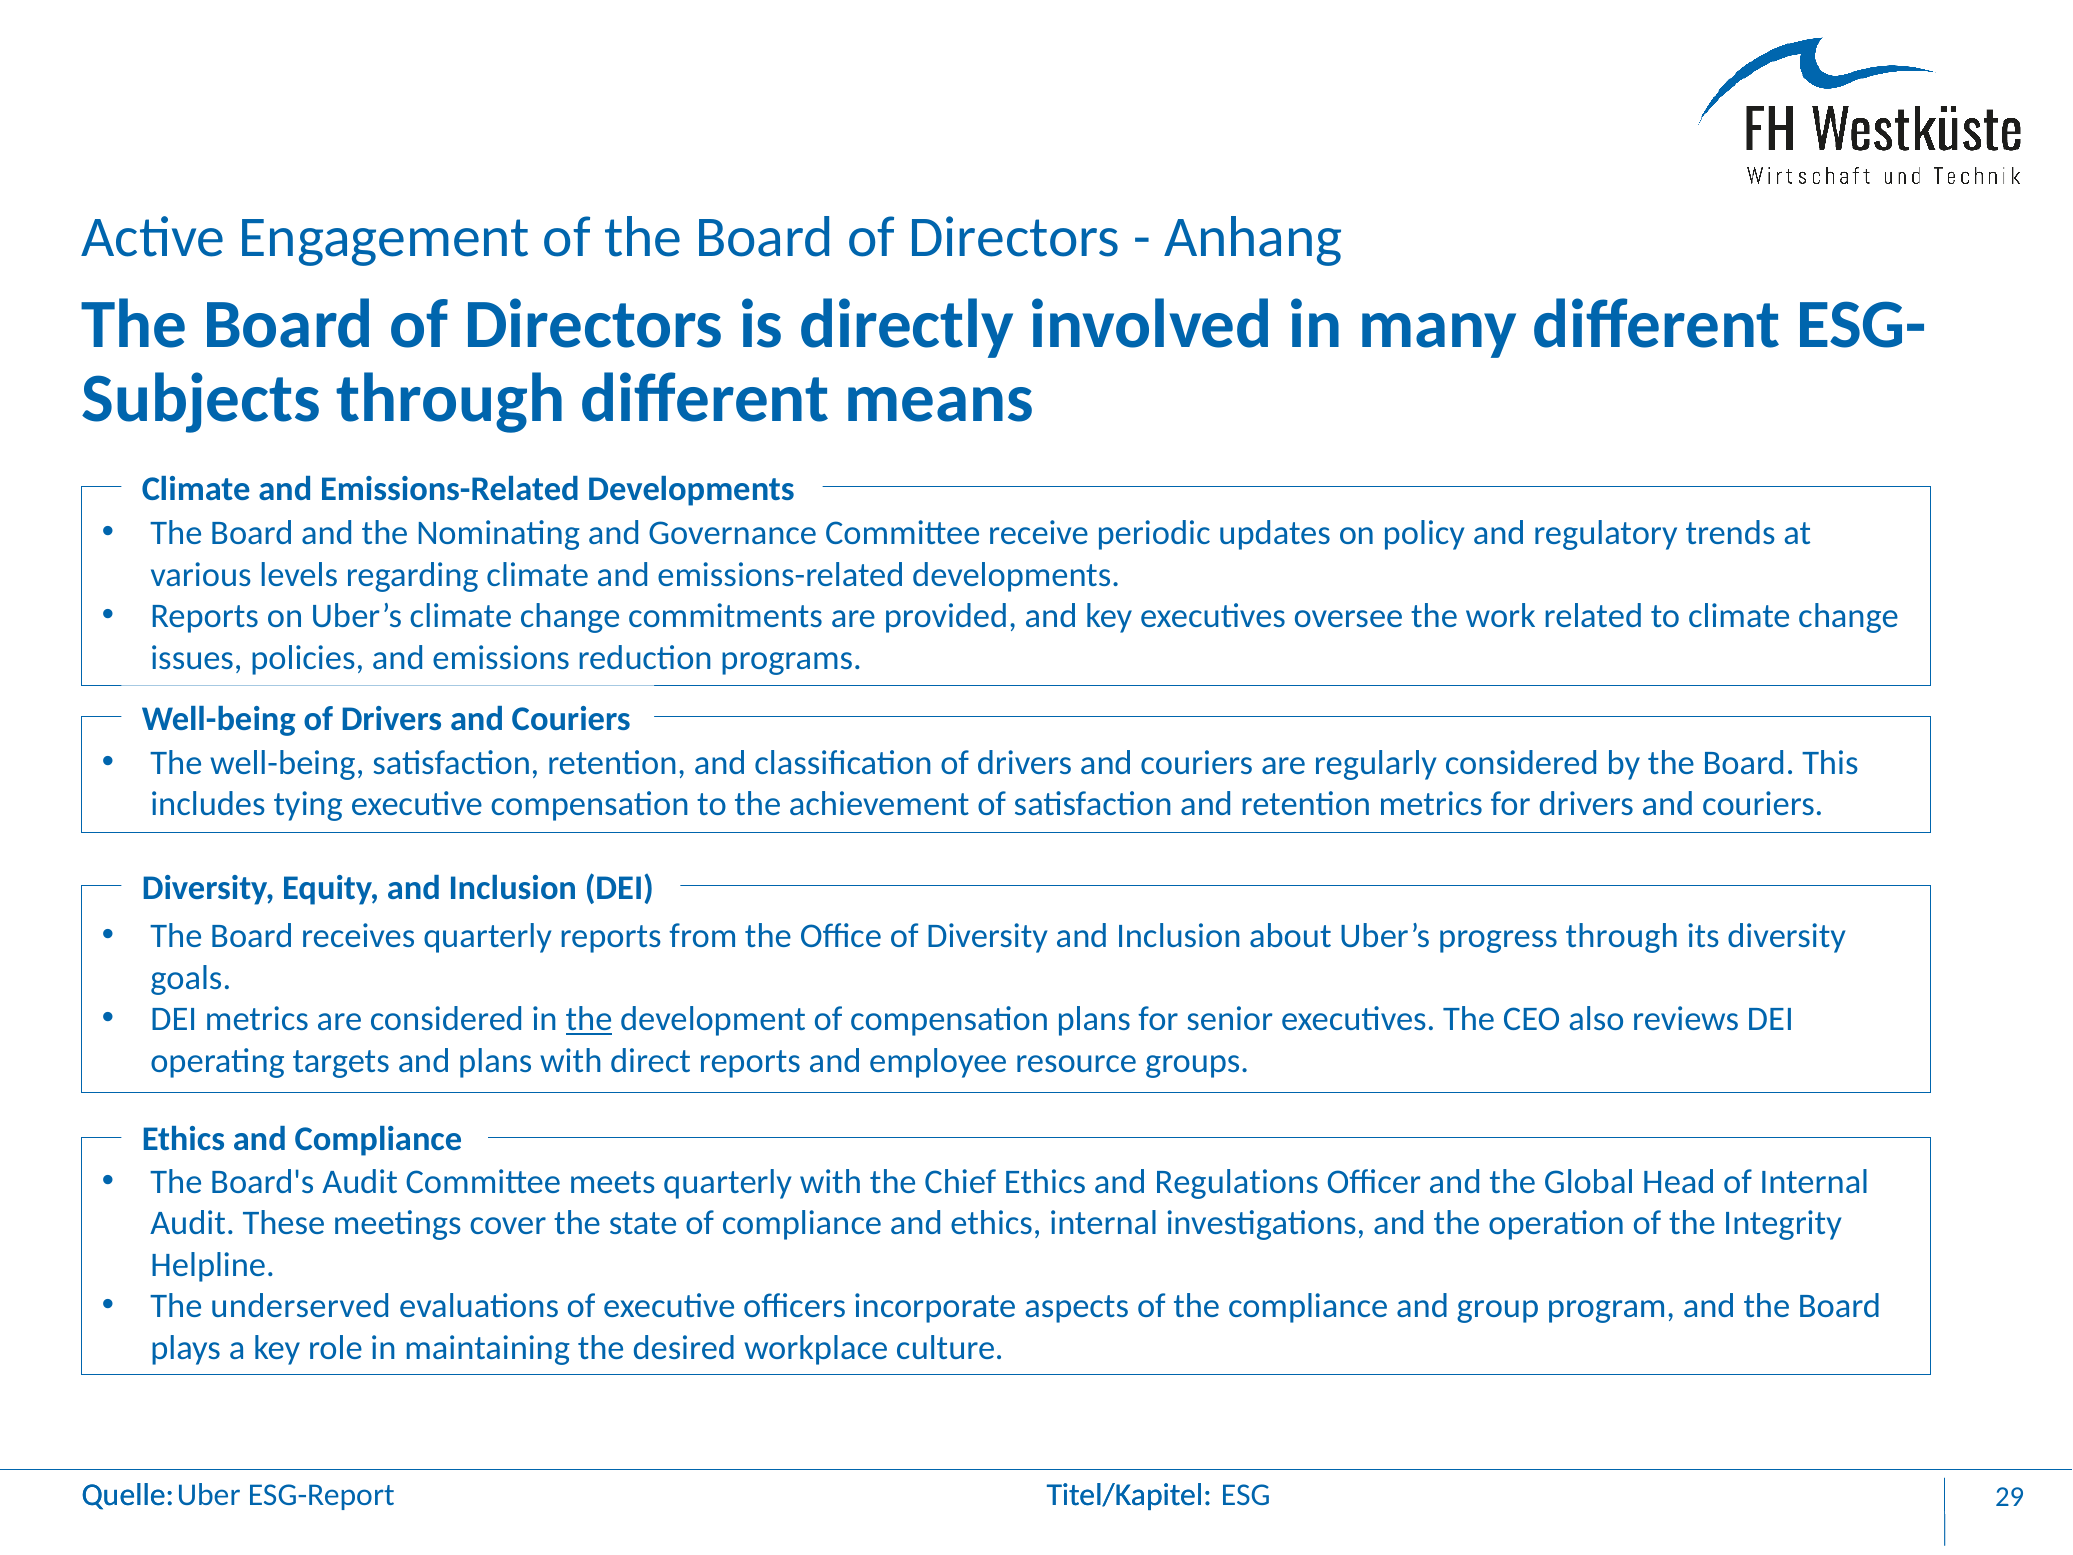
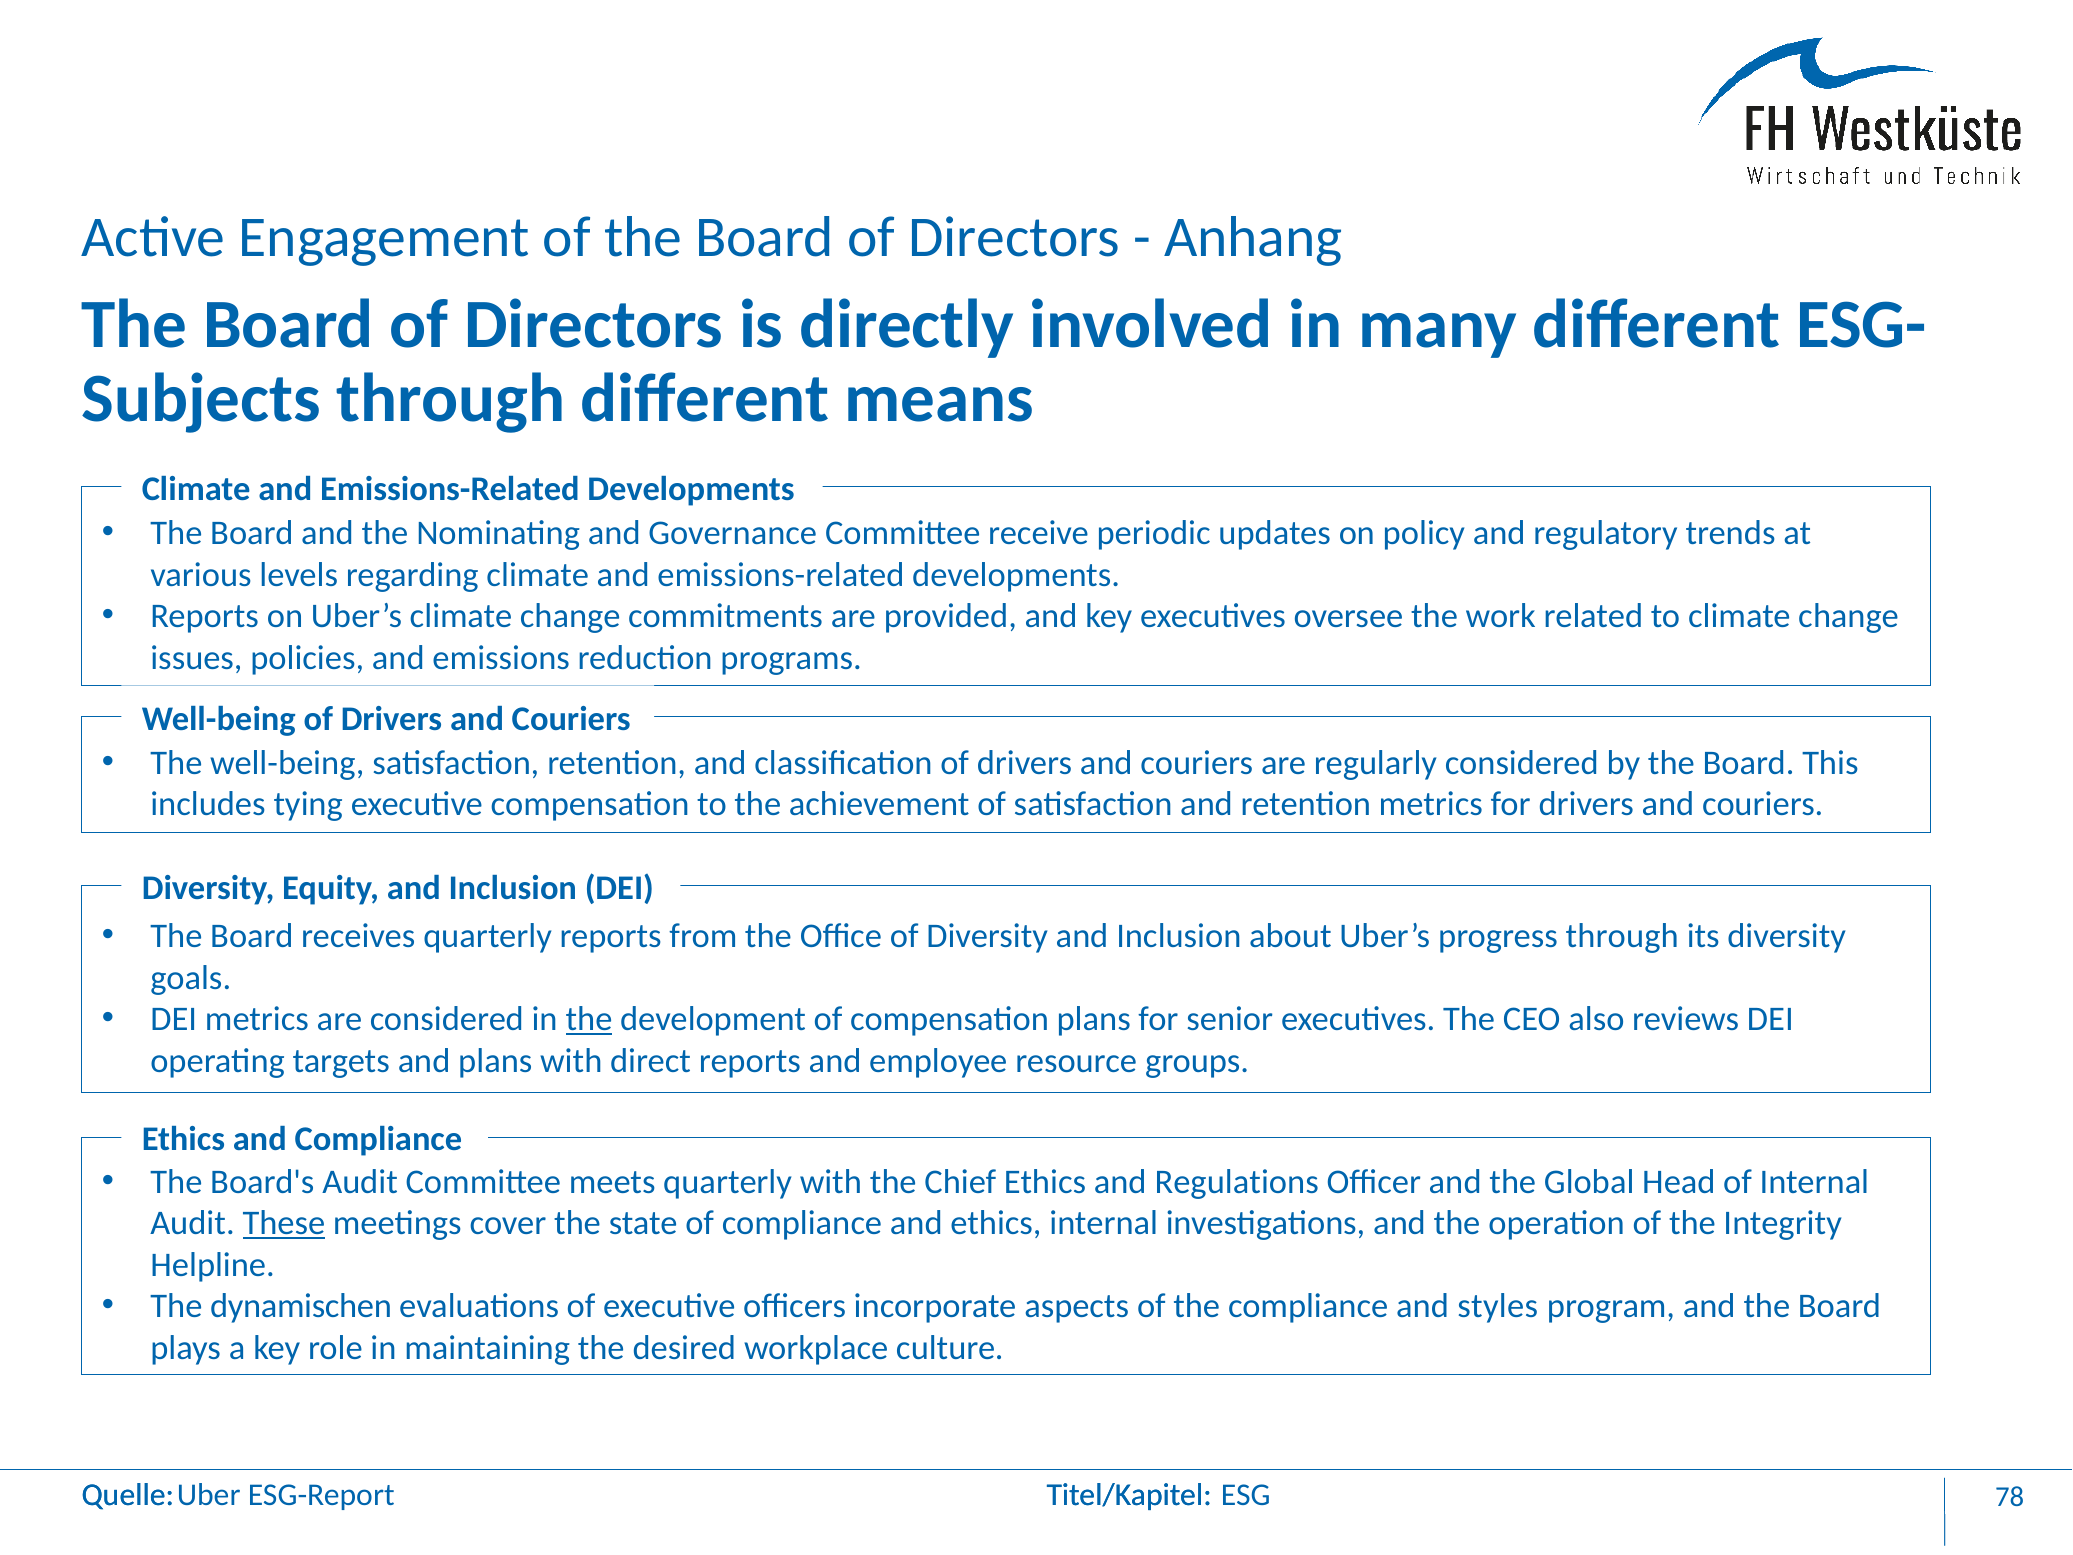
These underline: none -> present (284, 1223)
underserved: underserved -> dynamischen (301, 1306)
group: group -> styles (1498, 1306)
29: 29 -> 78 (2010, 1497)
